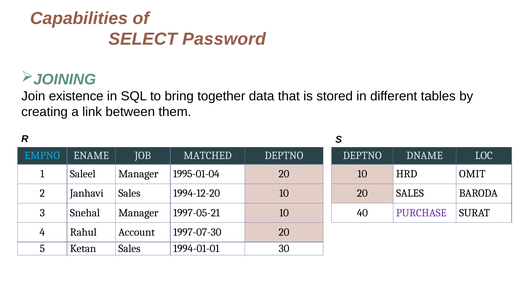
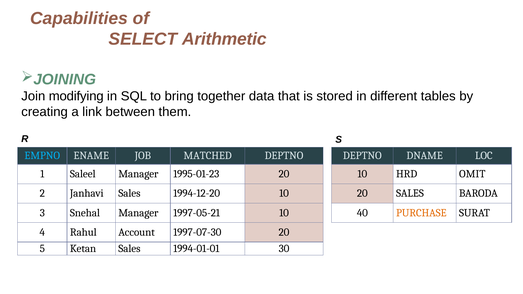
Password: Password -> Arithmetic (224, 39)
existence: existence -> modifying (76, 96)
1995-01-04: 1995-01-04 -> 1995-01-23 (196, 174)
PURCHASE colour: purple -> orange (421, 213)
